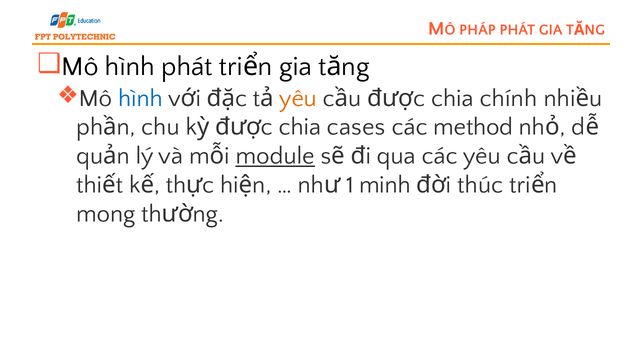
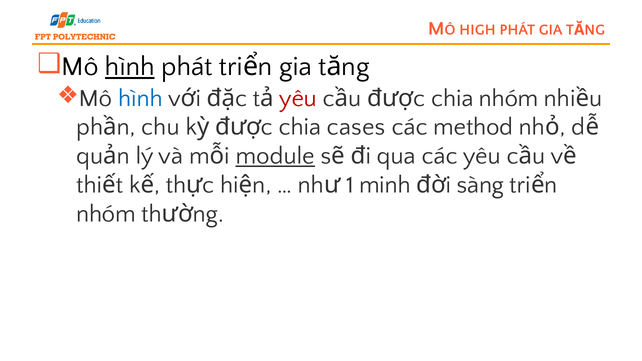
PHÁP: PHÁP -> HIGH (477, 30)
hình underline: none -> present (130, 67)
yêu colour: orange -> red (298, 98)
chia chính: chính -> nhóm (509, 98)
thúc: thúc -> sàng (481, 185)
mong: mong -> nhóm (106, 214)
